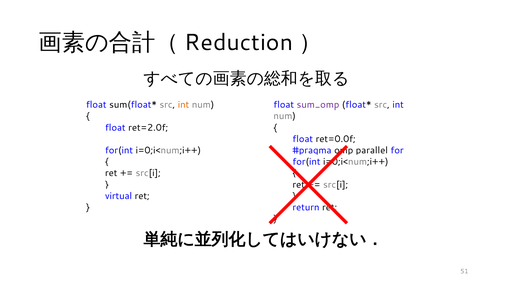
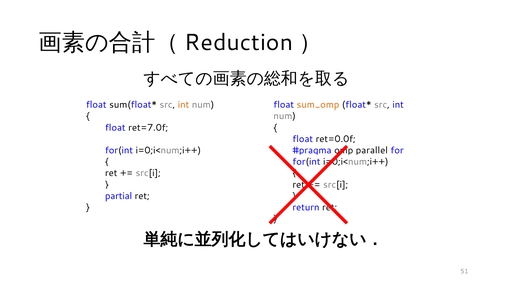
sum_omp colour: purple -> orange (318, 105)
ret=2.0f: ret=2.0f -> ret=7.0f (148, 128)
virtual: virtual -> partial (119, 196)
